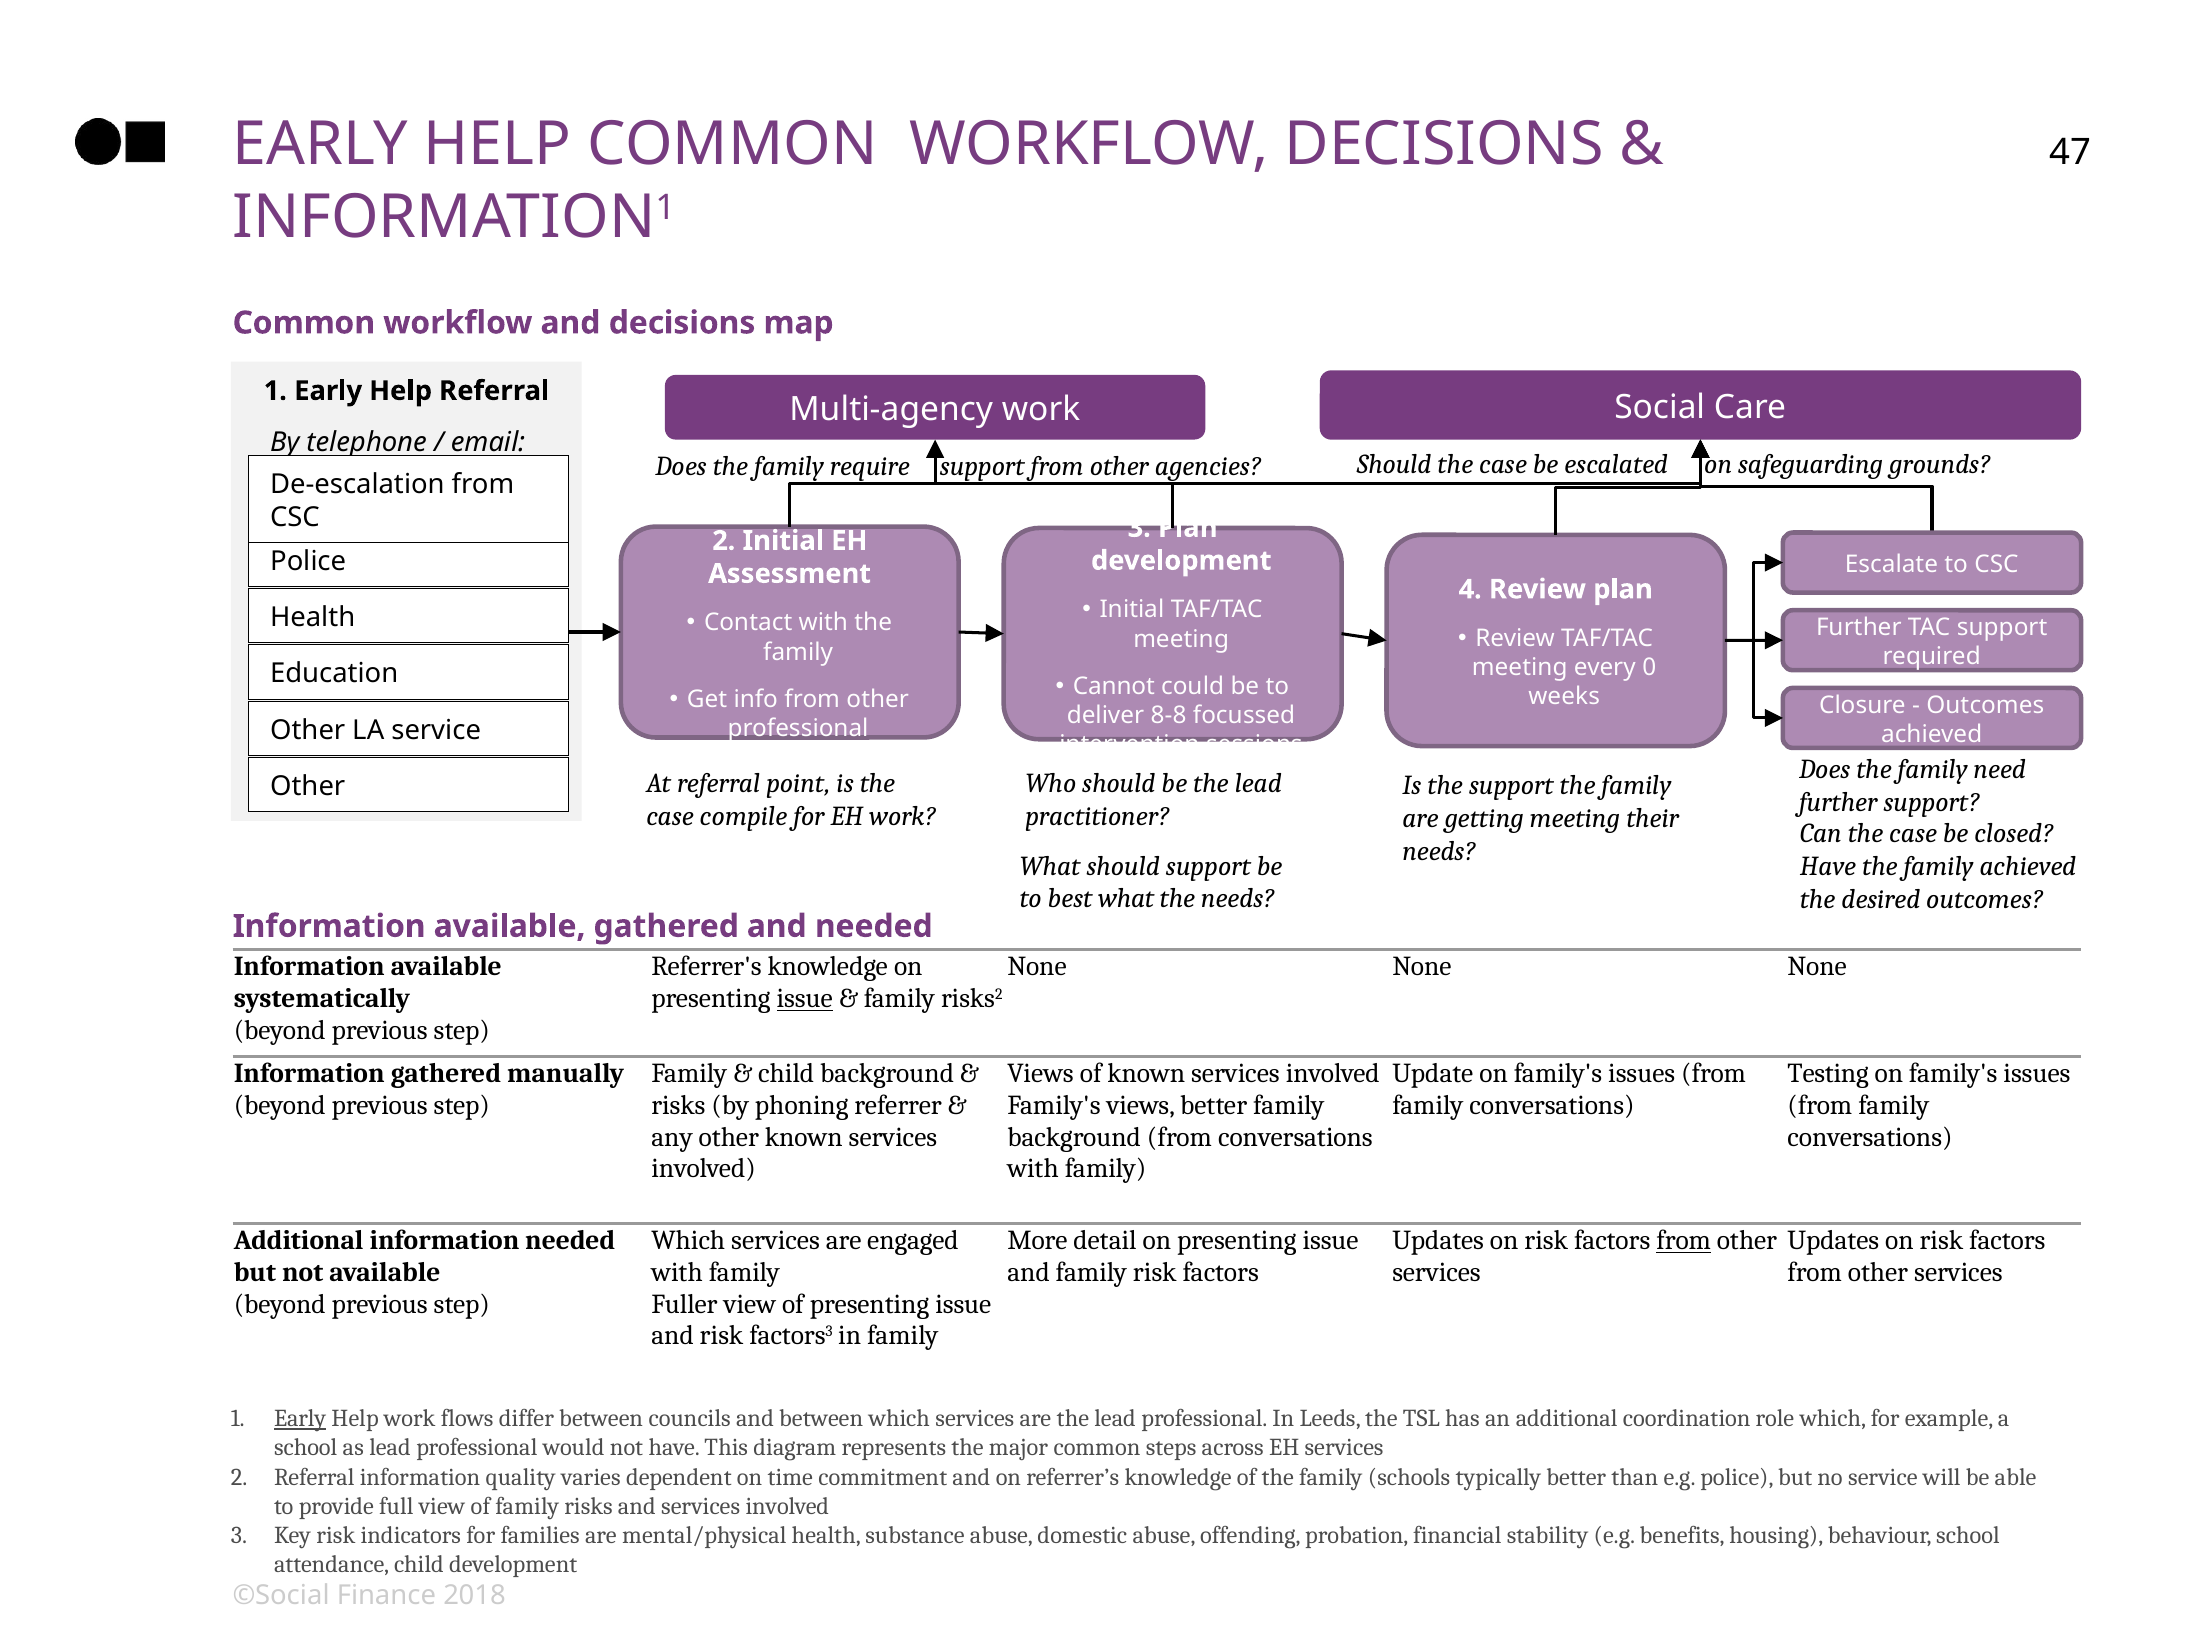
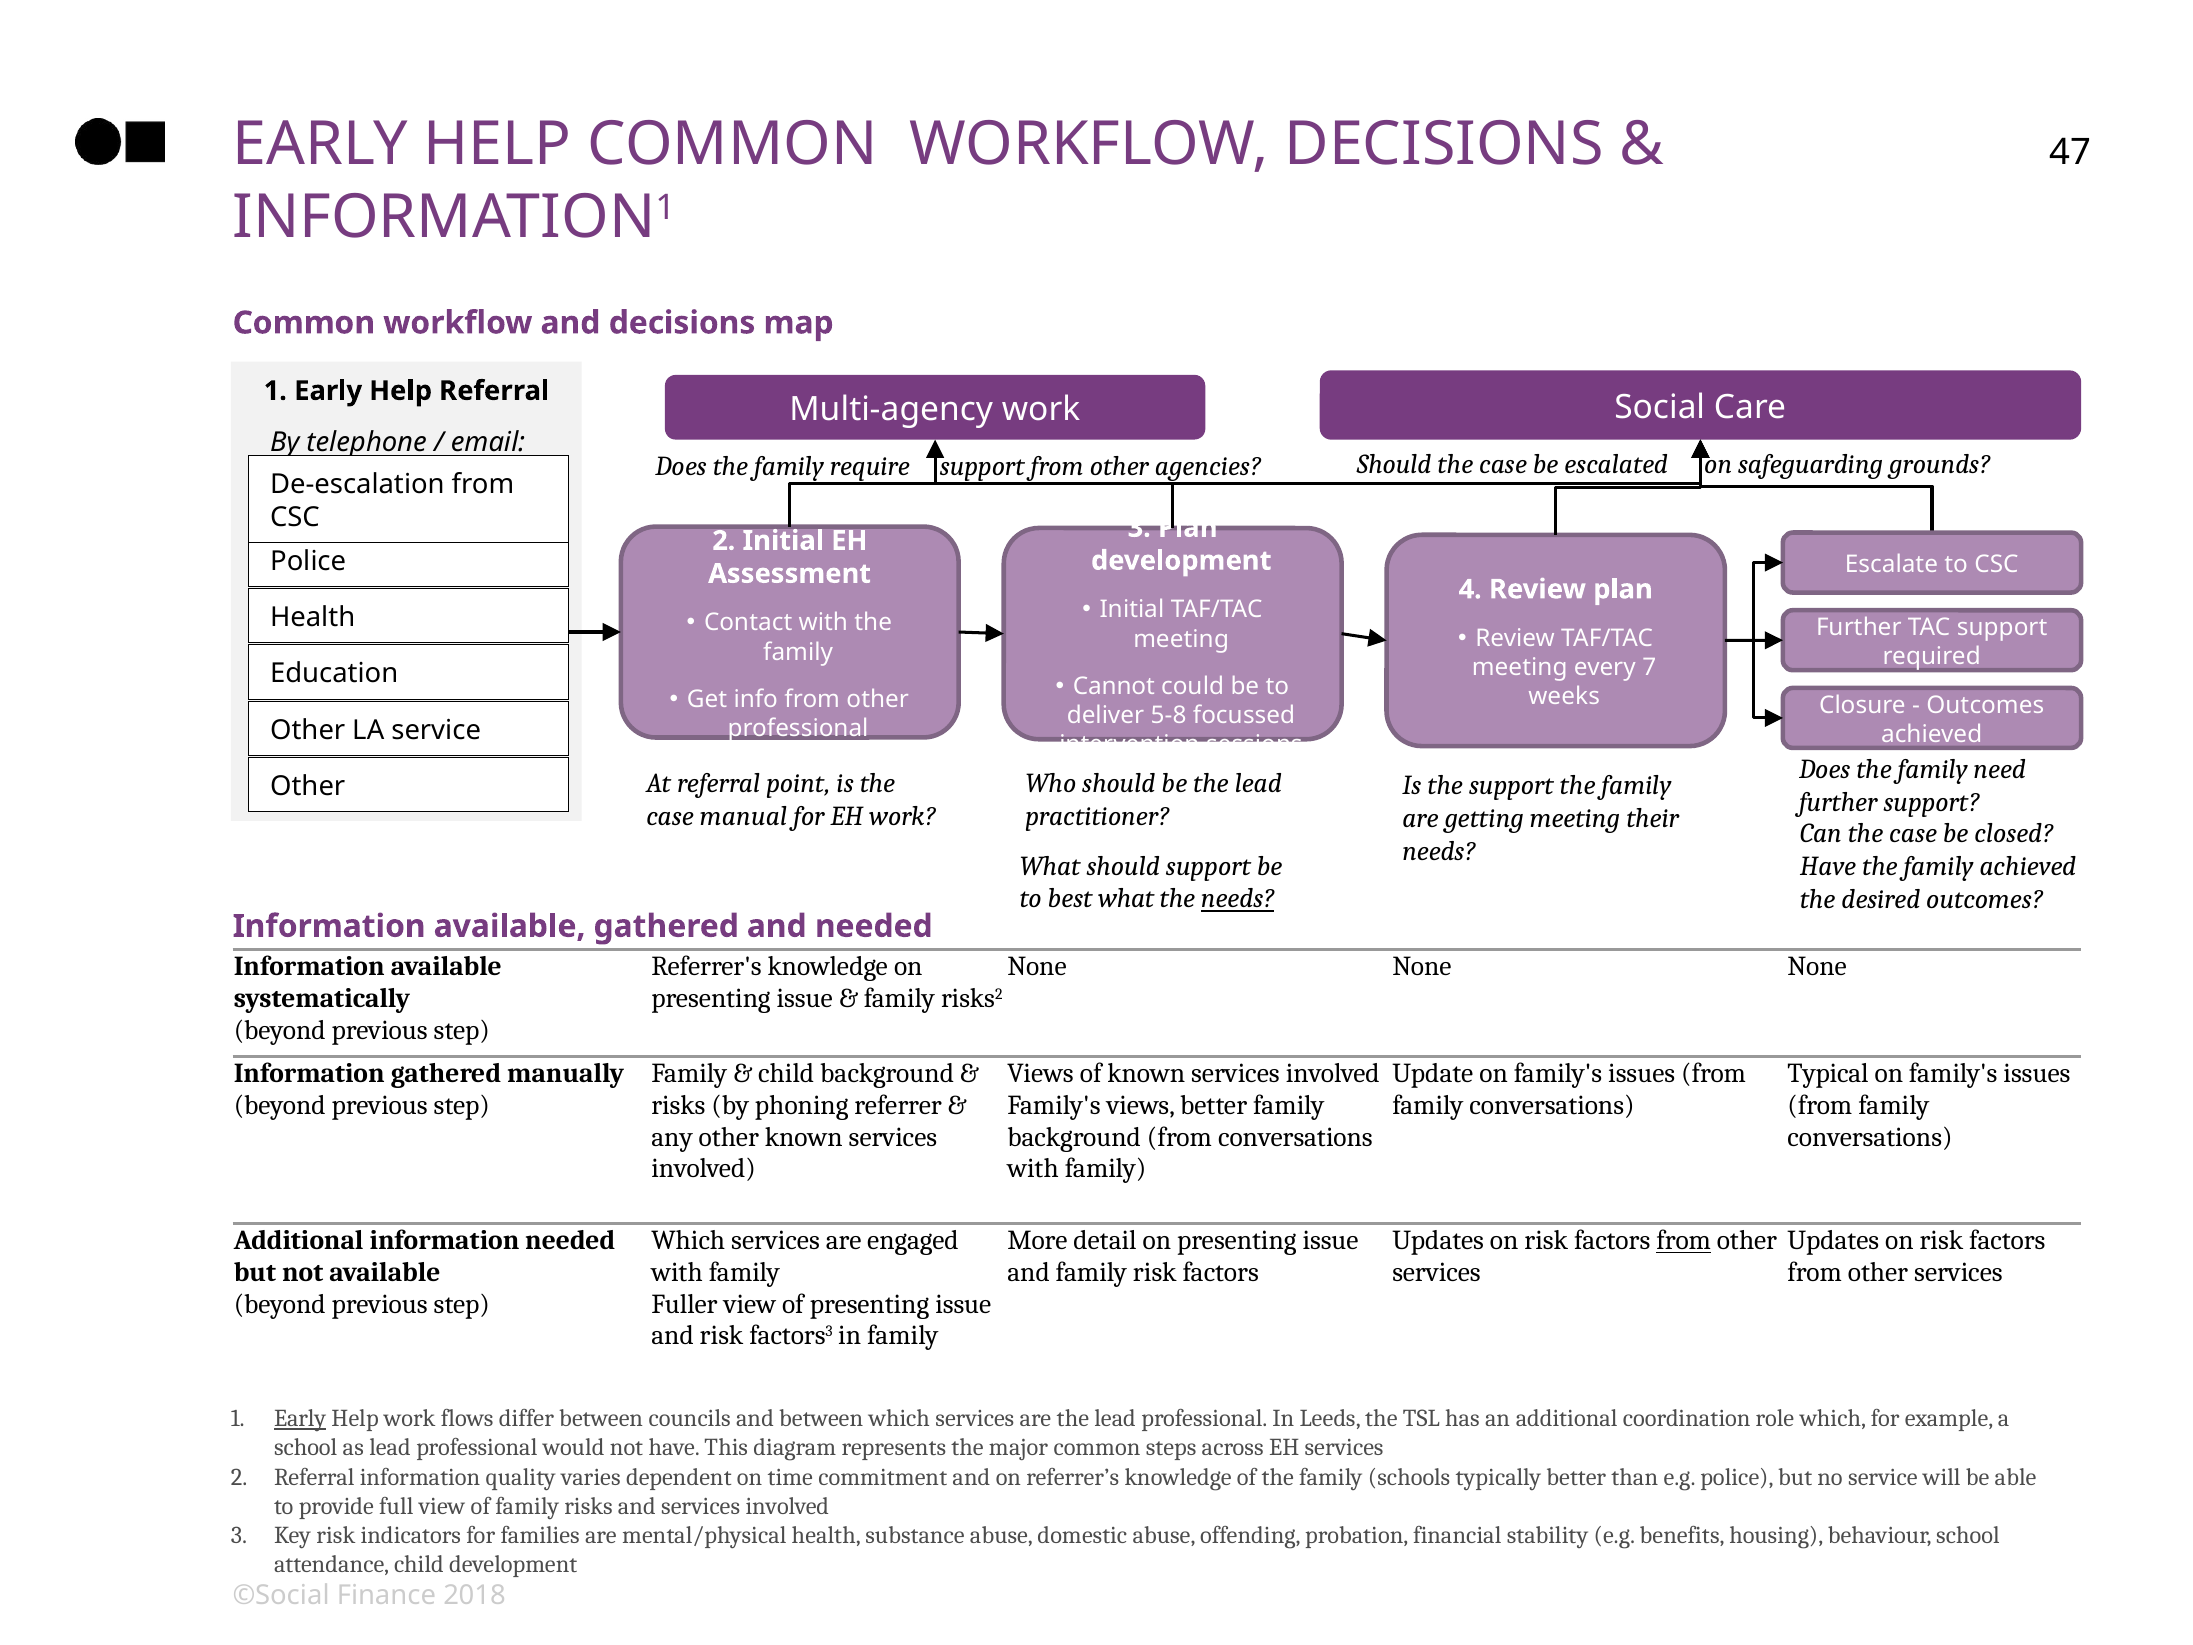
0: 0 -> 7 (1649, 668)
8-8: 8-8 -> 5-8 (1169, 716)
compile: compile -> manual (743, 816)
needs underline: none -> present (1238, 899)
issue underline: present -> none (805, 999)
Testing: Testing -> Typical (1828, 1073)
